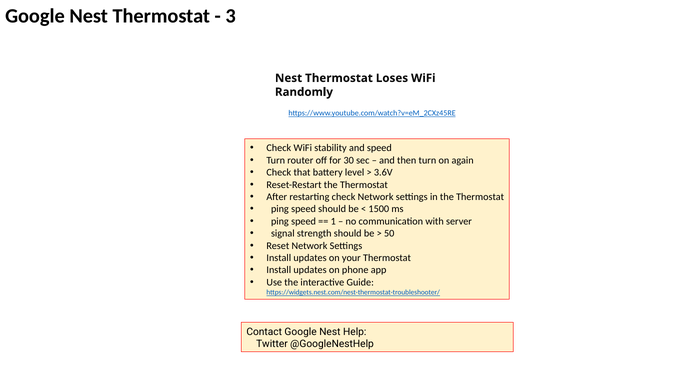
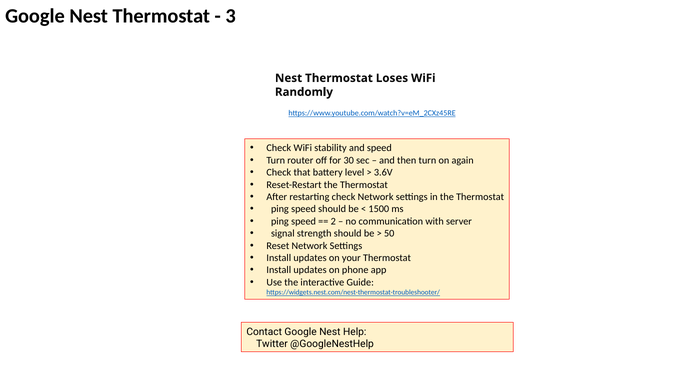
1: 1 -> 2 (333, 222)
